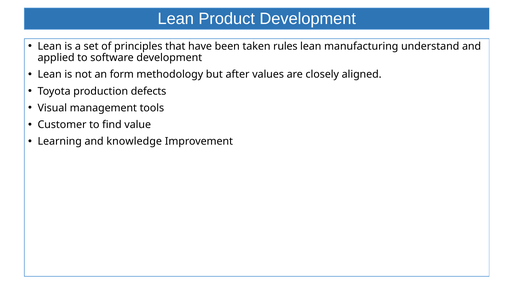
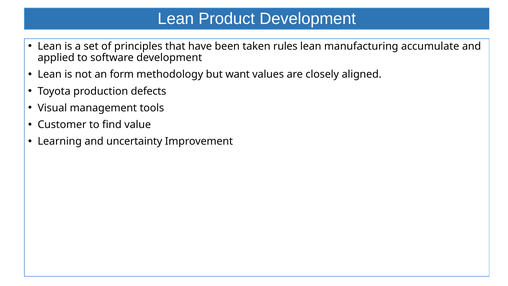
understand: understand -> accumulate (430, 46)
after: after -> want (238, 74)
knowledge: knowledge -> uncertainty (134, 141)
